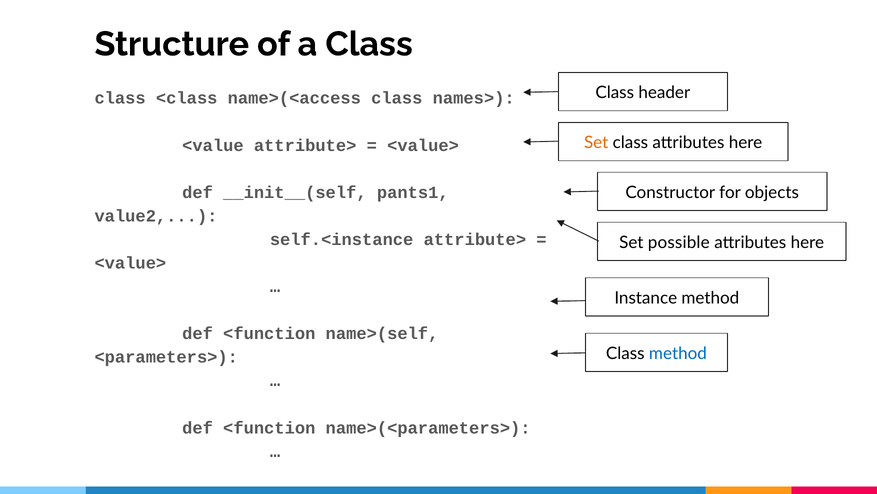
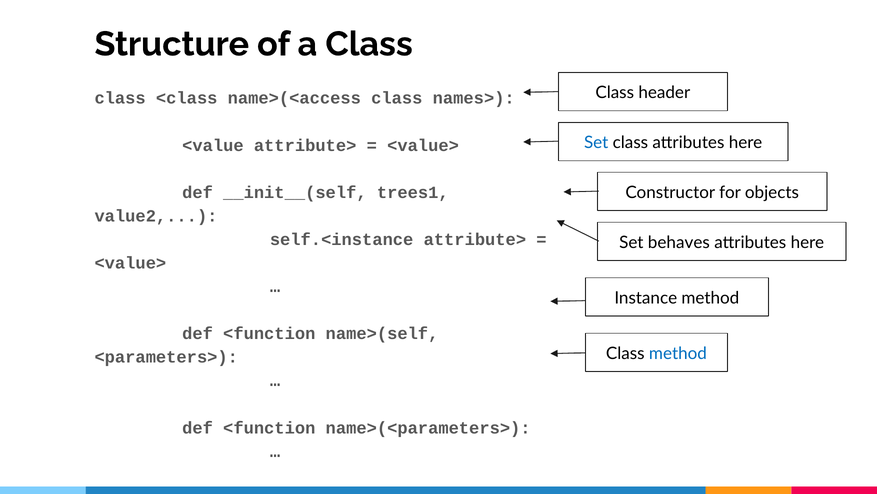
Set colour: orange -> blue (596, 142)
pants1: pants1 -> trees1 (413, 192)
possible: possible -> behaves (679, 242)
